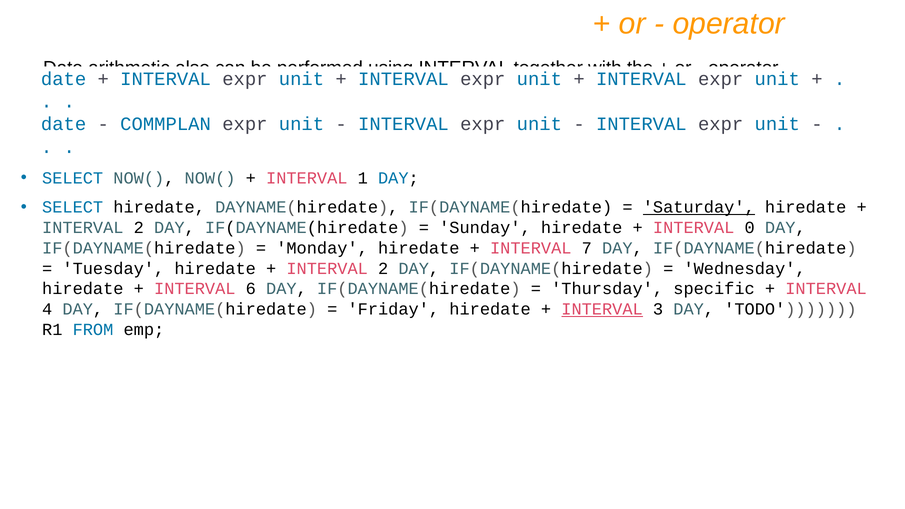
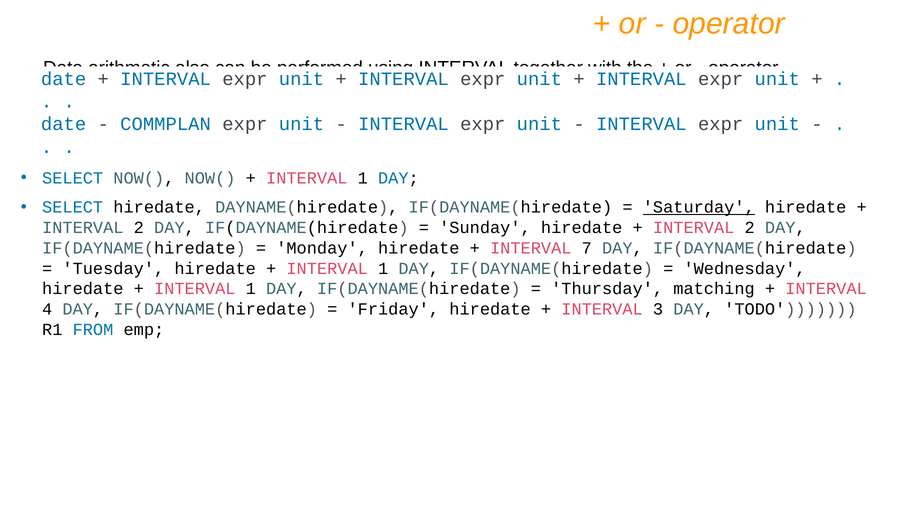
0: 0 -> 2 (750, 228)
2: 2 -> 1 (383, 268)
6: 6 -> 1 (251, 289)
specific: specific -> matching (714, 289)
INTERVAL underline: present -> none (602, 309)
